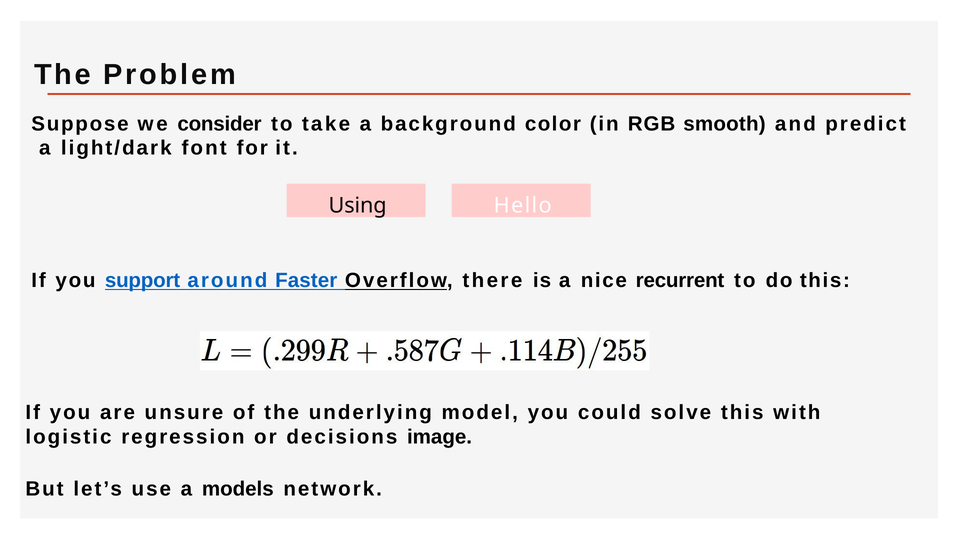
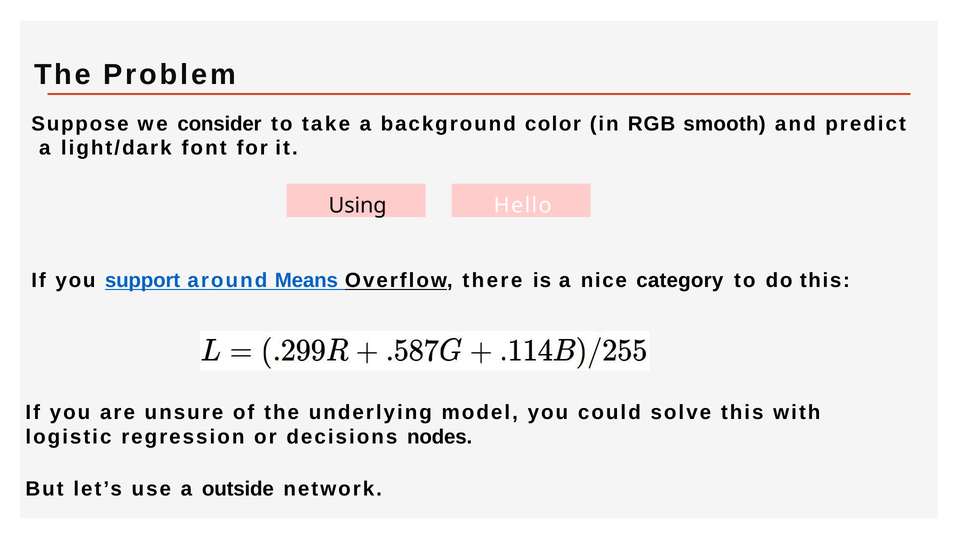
Faster: Faster -> Means (306, 280)
recurrent: recurrent -> category (680, 280)
image: image -> nodes (440, 437)
models: models -> outside (238, 489)
